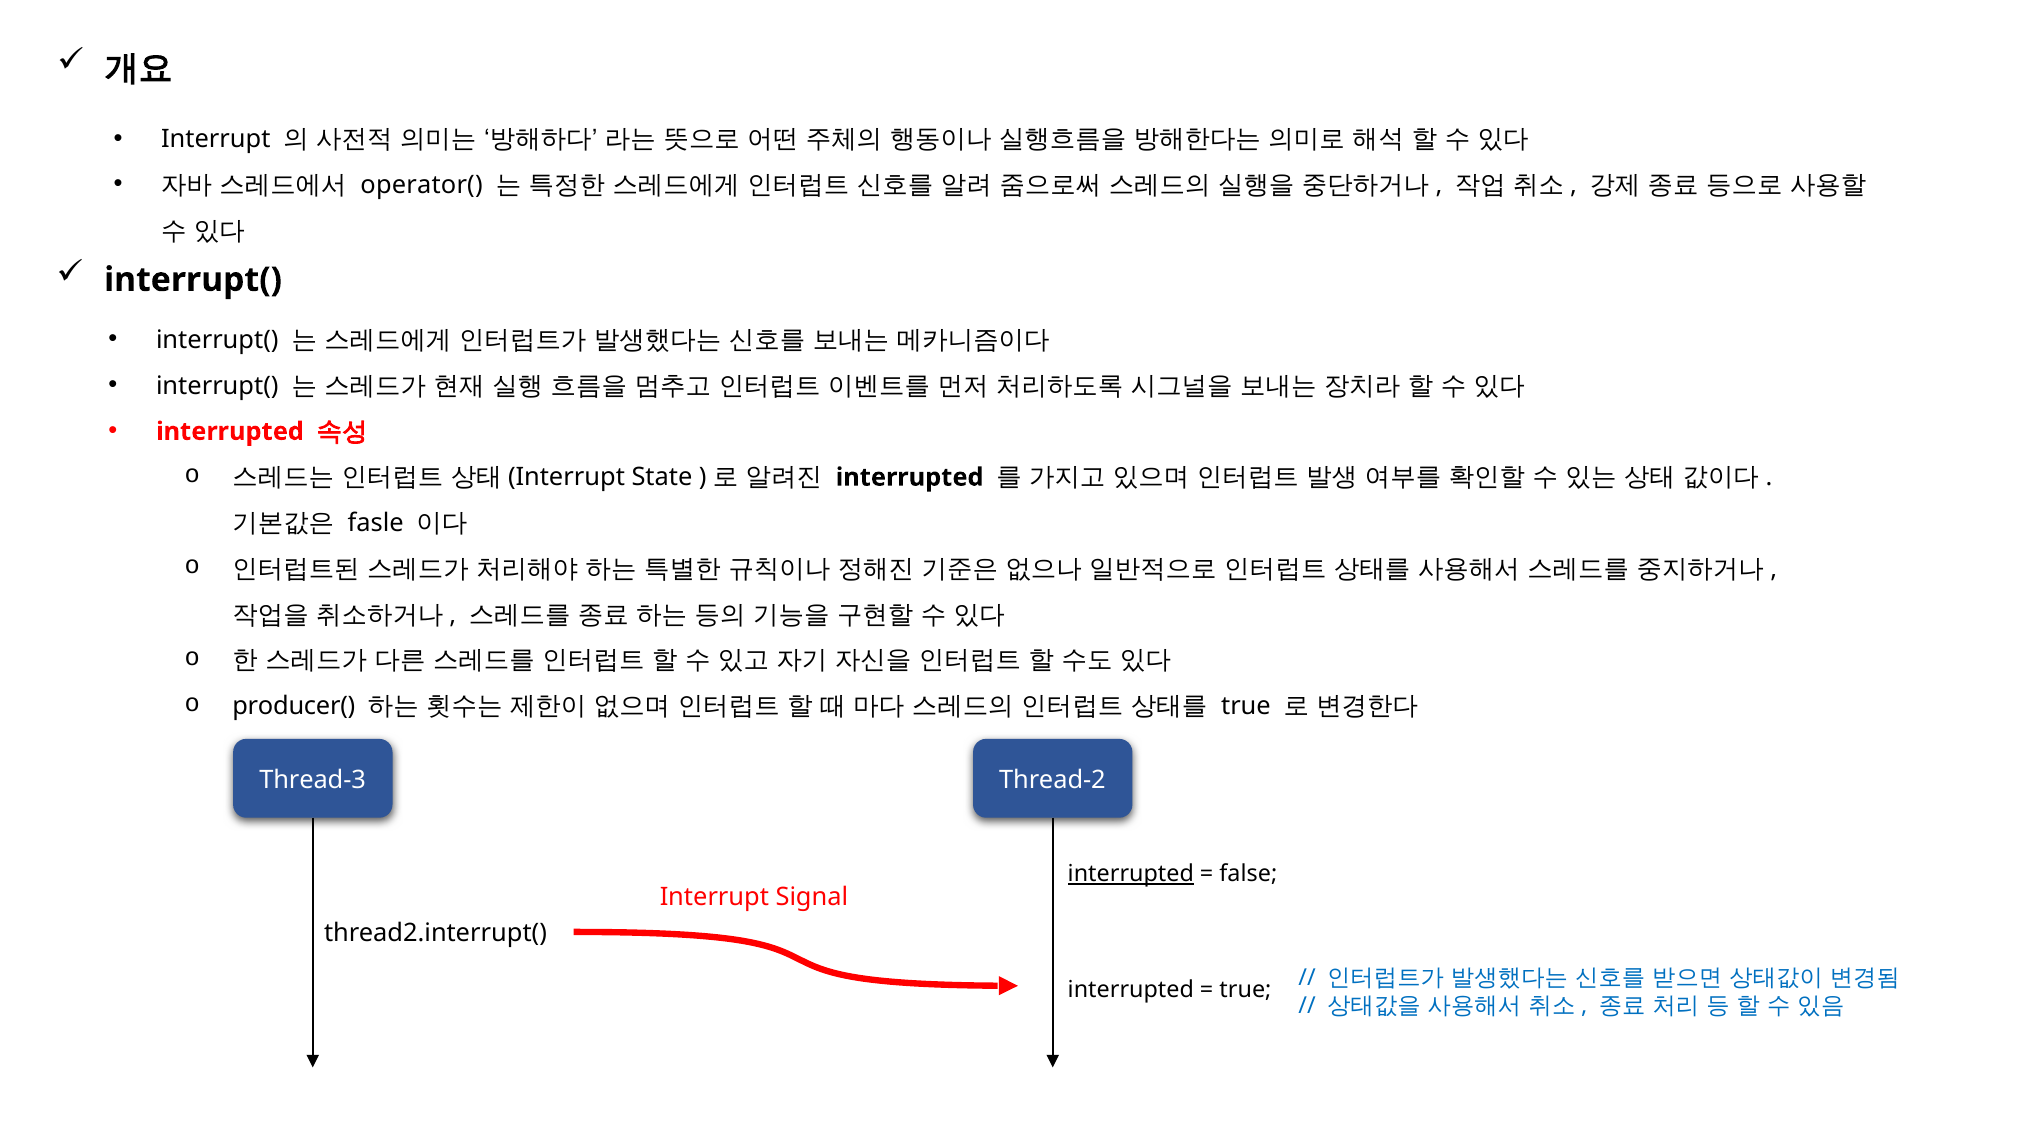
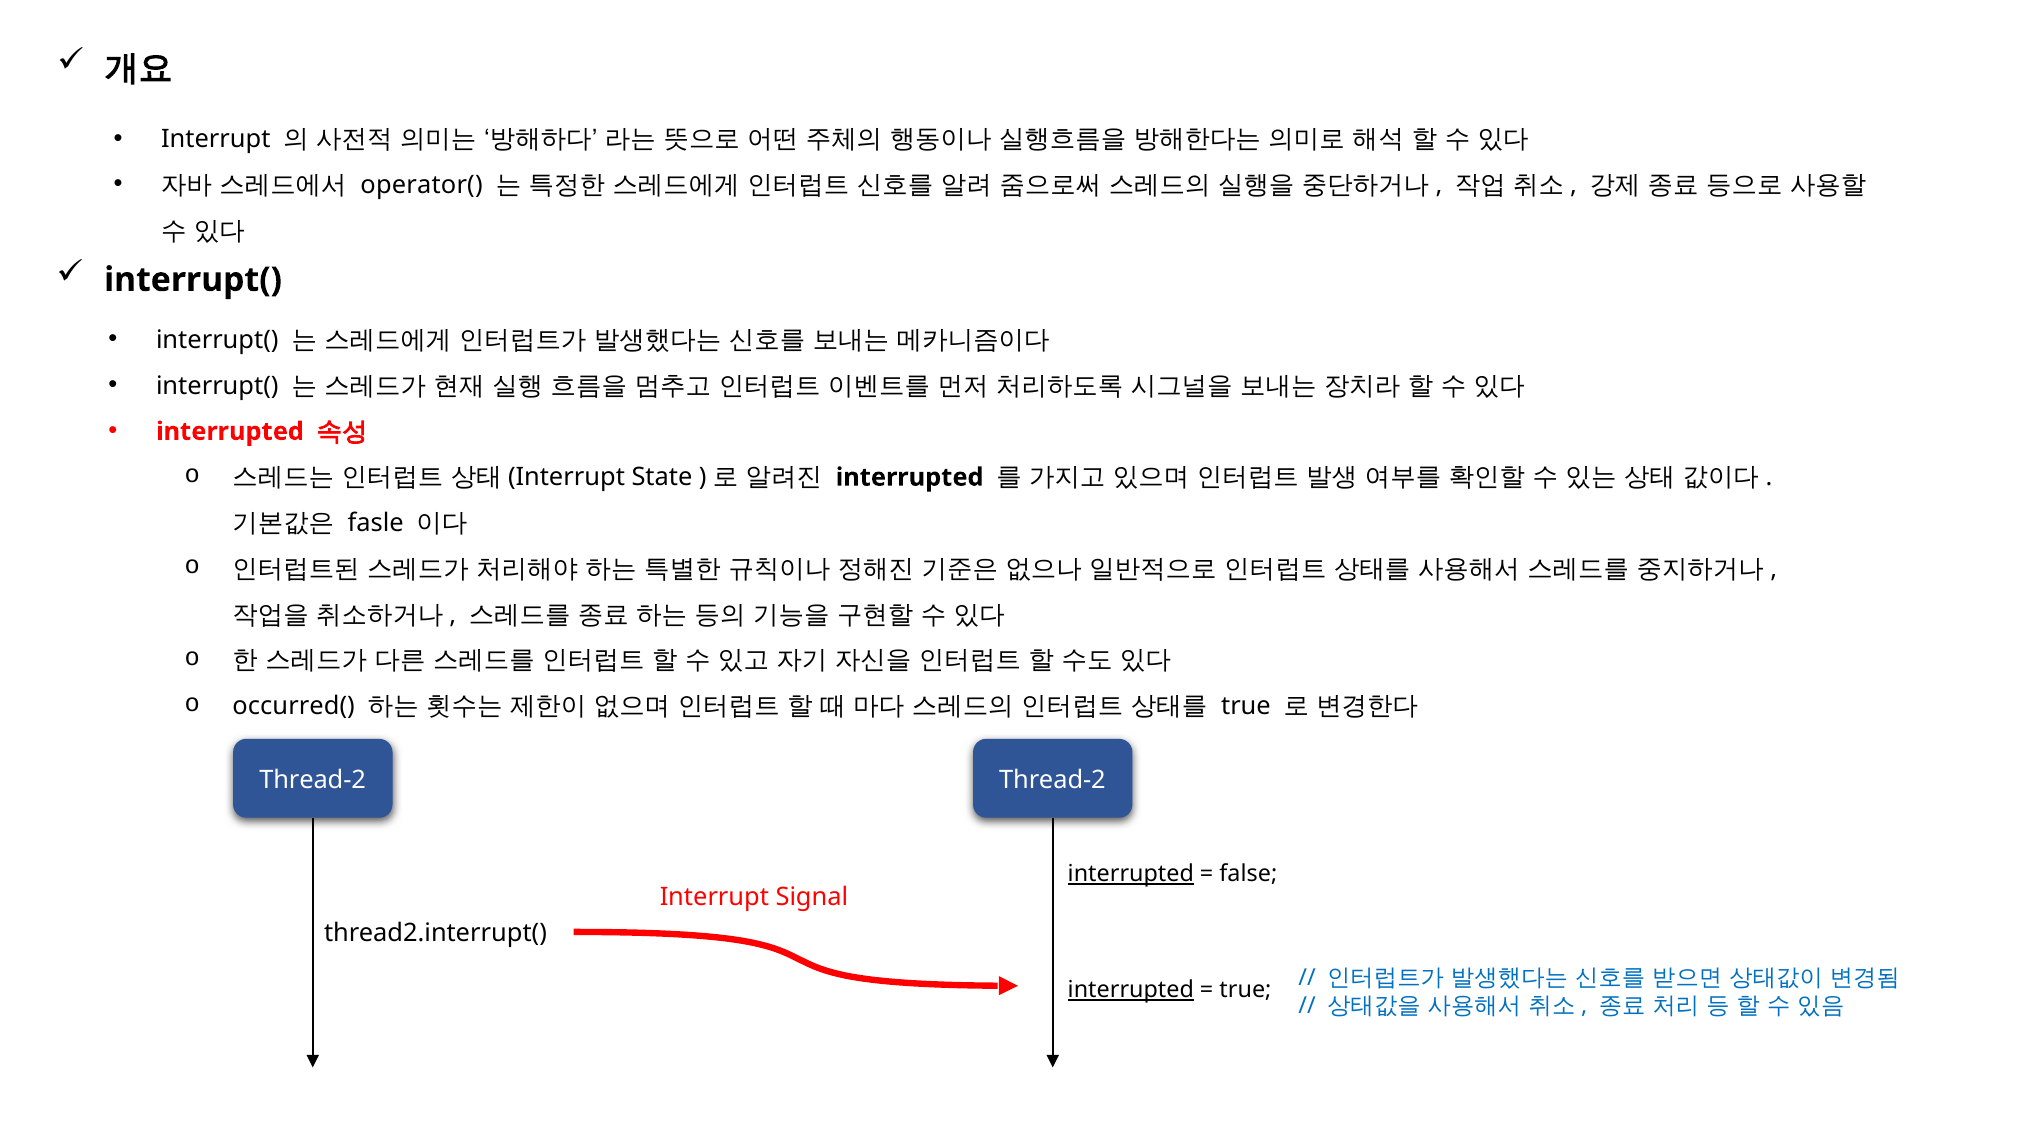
producer(: producer( -> occurred( (294, 706)
Thread-3: Thread-3 -> Thread-2 (313, 780)
interrupted underline: none -> present (1131, 990)
